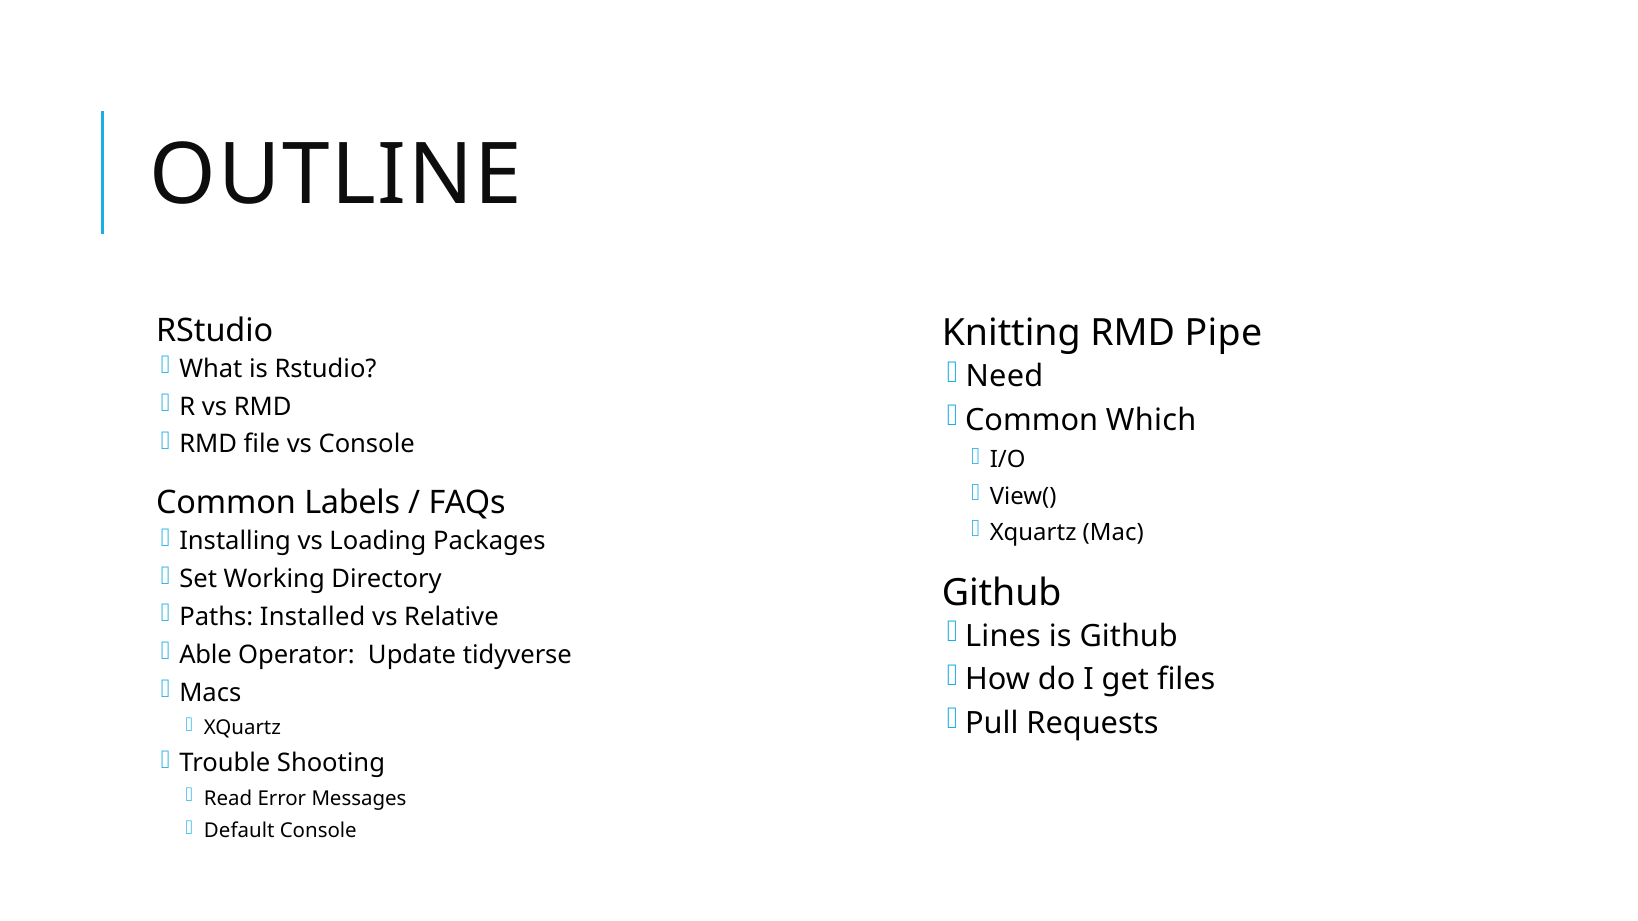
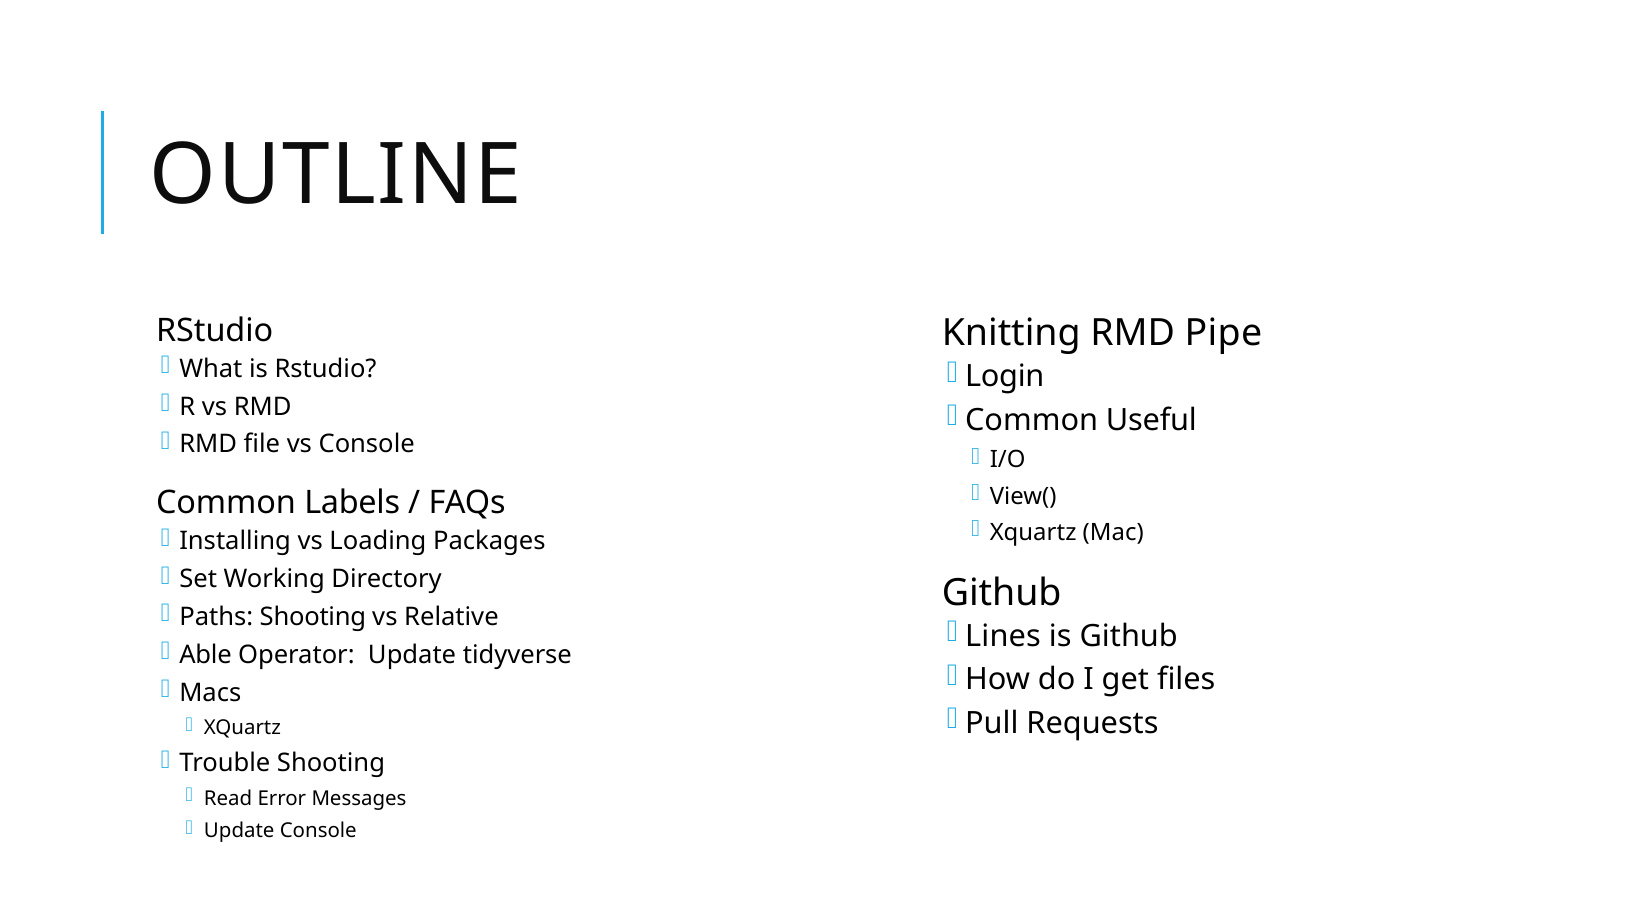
Need: Need -> Login (1005, 377)
Which: Which -> Useful (1151, 420)
Paths Installed: Installed -> Shooting (313, 617)
Default: Default -> Update (239, 831)
